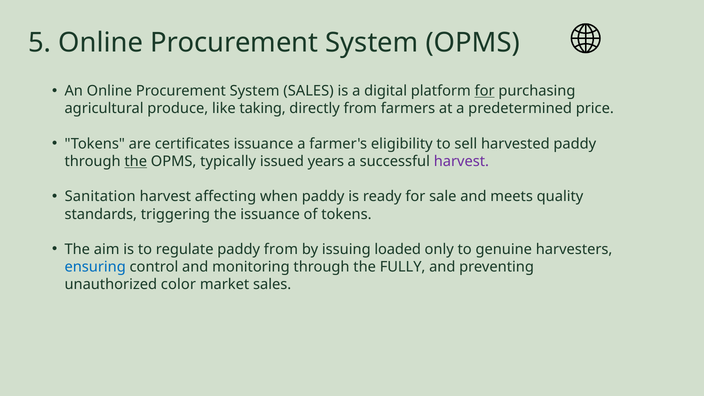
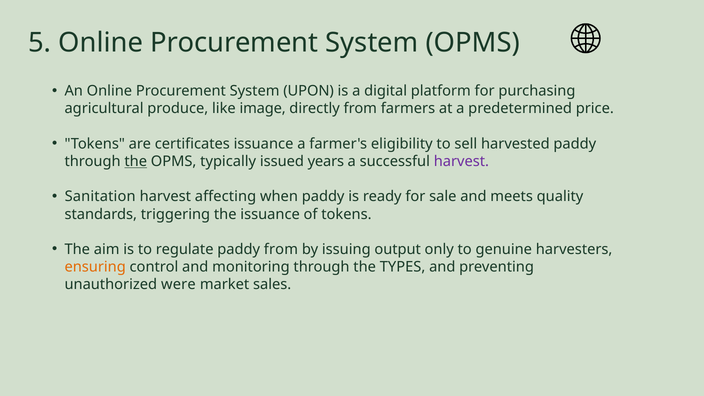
System SALES: SALES -> UPON (309, 91)
for underline: present -> none (485, 91)
taking: taking -> image (263, 109)
loaded: loaded -> output (398, 249)
ensuring colour: blue -> orange (95, 267)
FULLY: FULLY -> TYPES (403, 267)
color: color -> were (178, 285)
